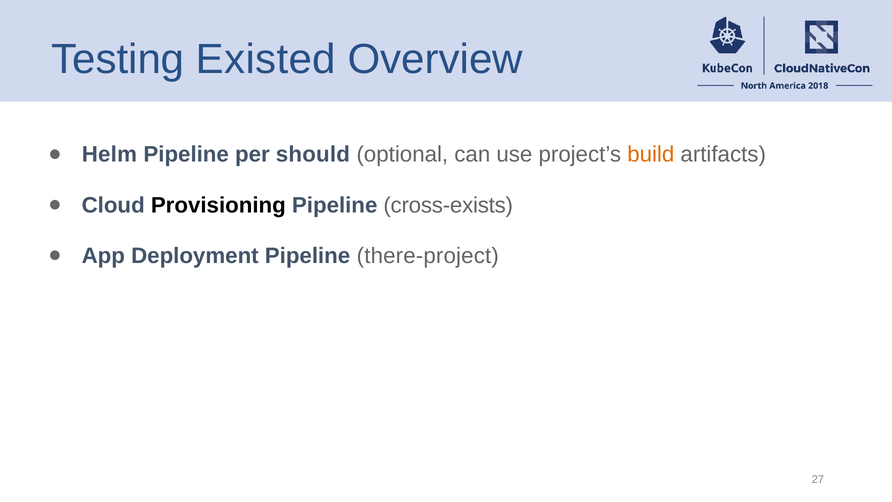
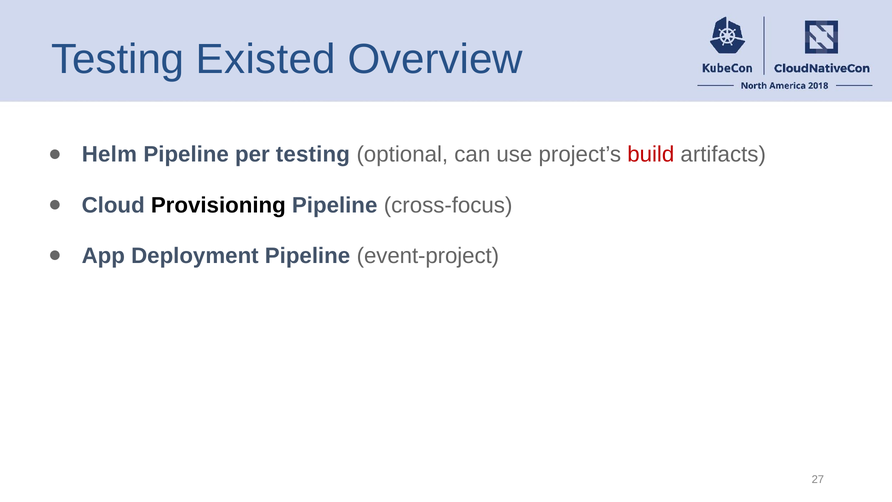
per should: should -> testing (313, 155)
build colour: orange -> red (651, 155)
cross-exists: cross-exists -> cross-focus (448, 205)
there-project: there-project -> event-project (428, 256)
